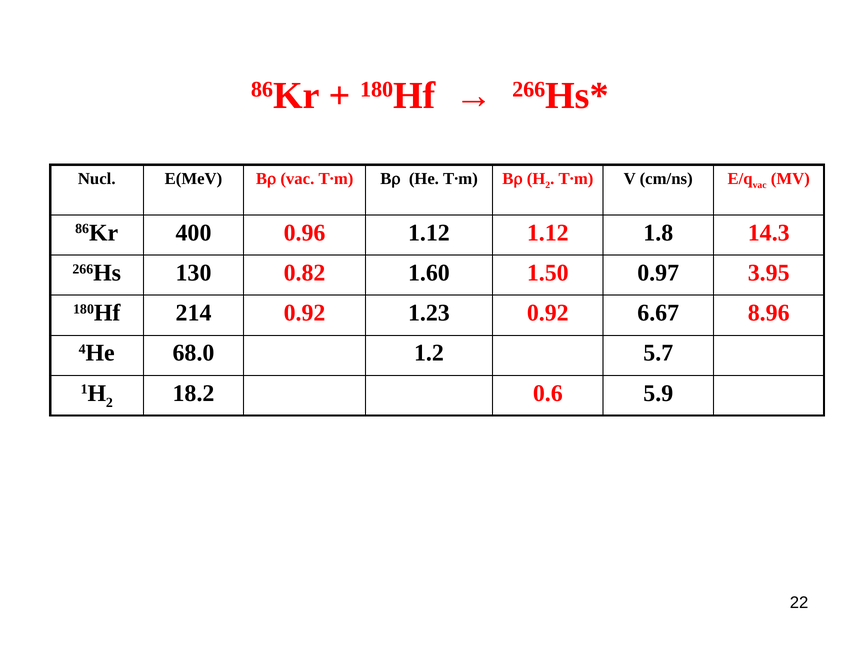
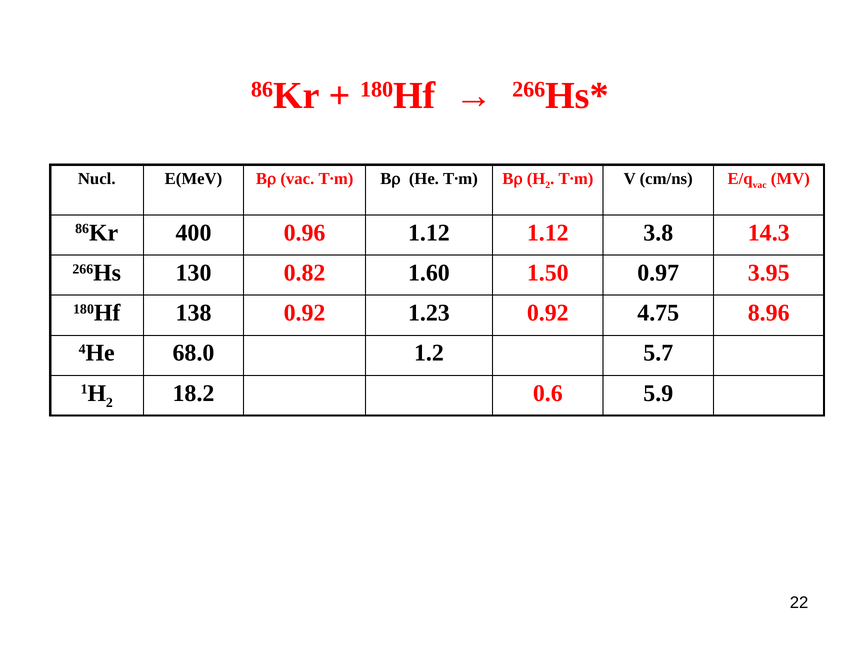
1.8: 1.8 -> 3.8 (658, 233)
214: 214 -> 138 (194, 313)
6.67: 6.67 -> 4.75 (658, 313)
